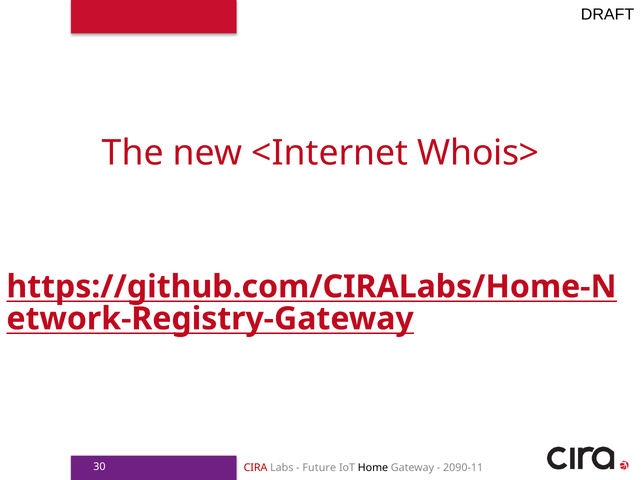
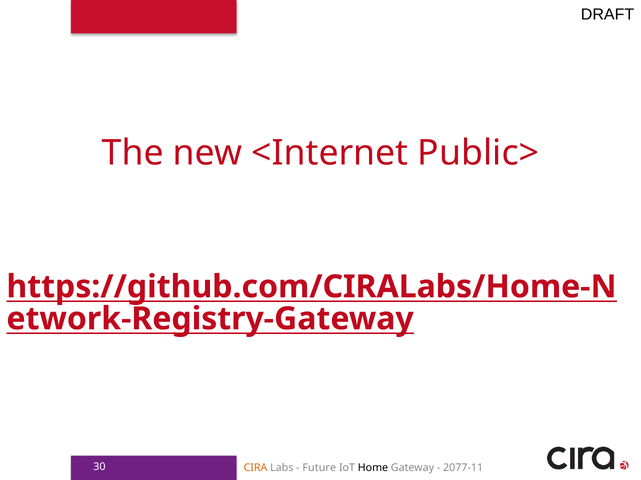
Whois>: Whois> -> Public> (478, 153)
CIRA colour: red -> orange (256, 468)
2090-11: 2090-11 -> 2077-11 (463, 468)
